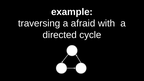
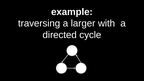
afraid: afraid -> larger (83, 23)
